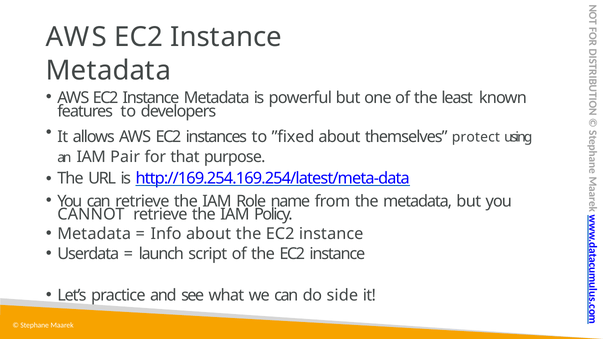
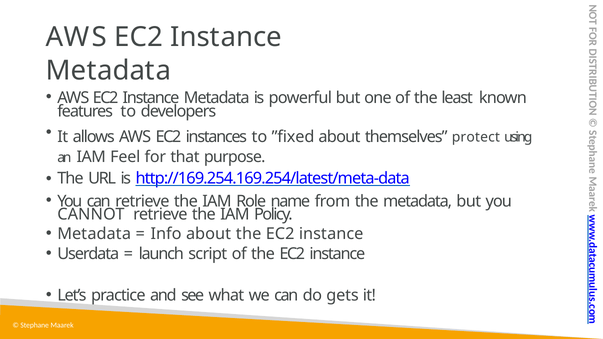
Pair: Pair -> Feel (125, 157)
side: side -> gets (343, 295)
